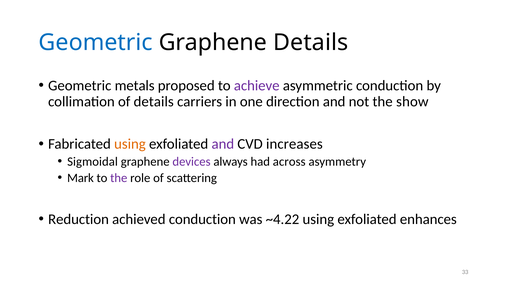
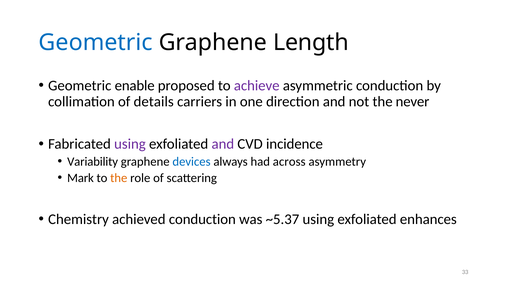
Graphene Details: Details -> Length (311, 43)
metals: metals -> enable (135, 86)
show: show -> never (412, 102)
using colour: orange -> purple (130, 144)
increases: increases -> incidence (294, 144)
Sigmoidal: Sigmoidal -> Variability (93, 162)
devices colour: purple -> blue (191, 162)
the colour: purple -> orange (119, 178)
Reduction: Reduction -> Chemistry (78, 219)
~4.22: ~4.22 -> ~5.37 (282, 219)
